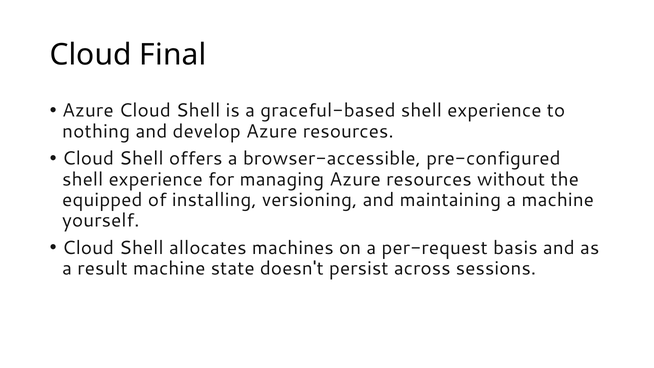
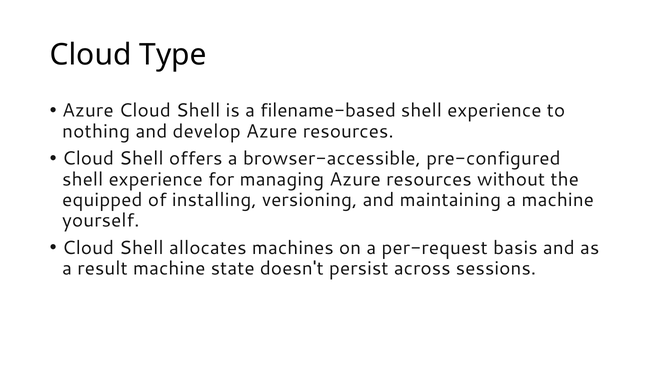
Final: Final -> Type (173, 55)
graceful-based: graceful-based -> filename-based (328, 111)
